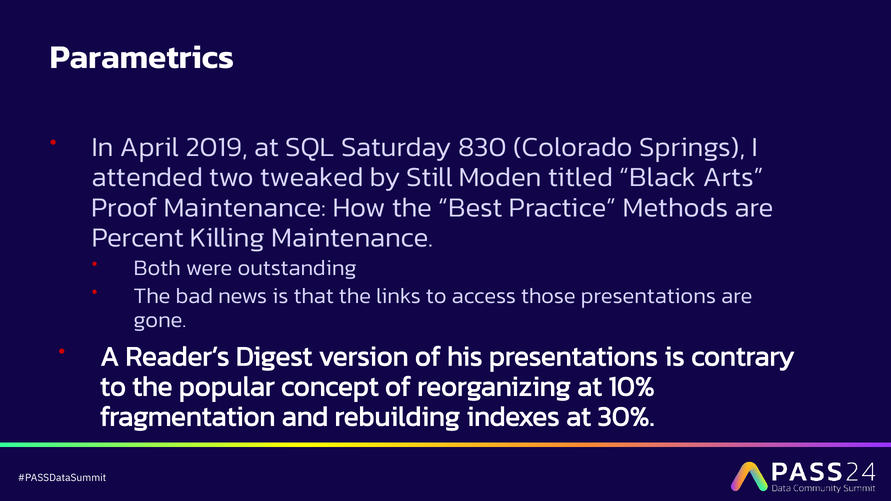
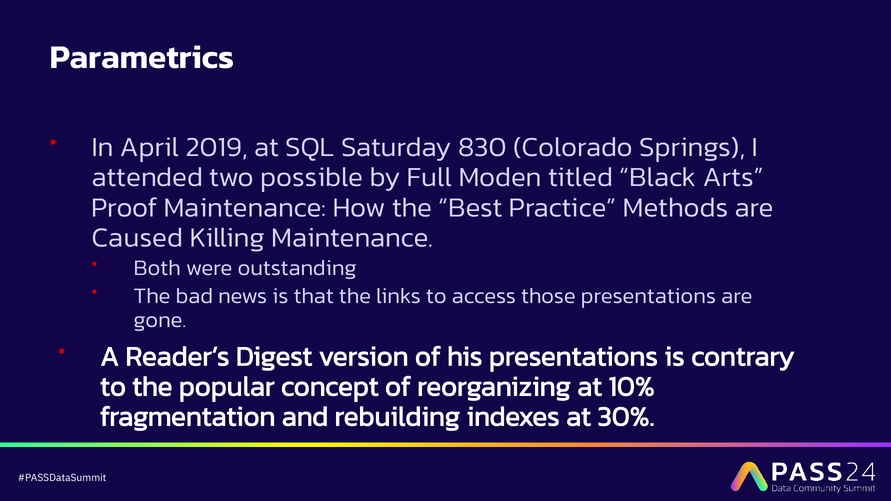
tweaked: tweaked -> possible (312, 177)
Still: Still -> Full (429, 177)
Percent: Percent -> Caused (137, 237)
